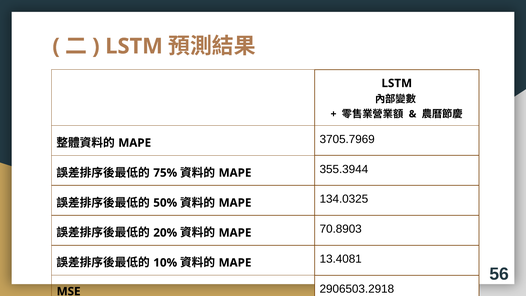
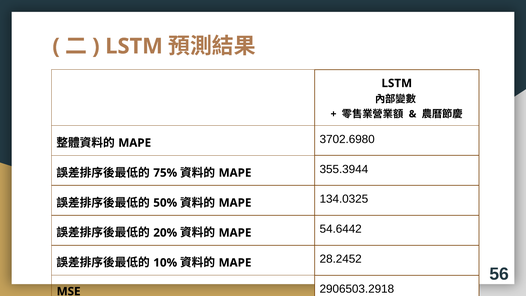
3705.7969: 3705.7969 -> 3702.6980 (347, 139)
70.8903: 70.8903 -> 54.6442 (341, 229)
13.4081: 13.4081 -> 28.2452 (341, 259)
